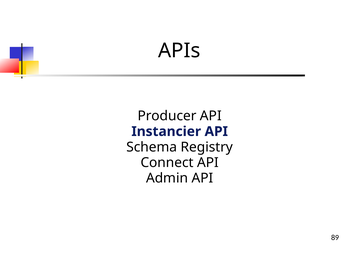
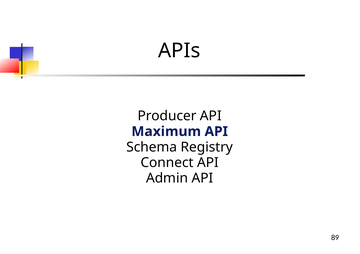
Instancier: Instancier -> Maximum (166, 132)
